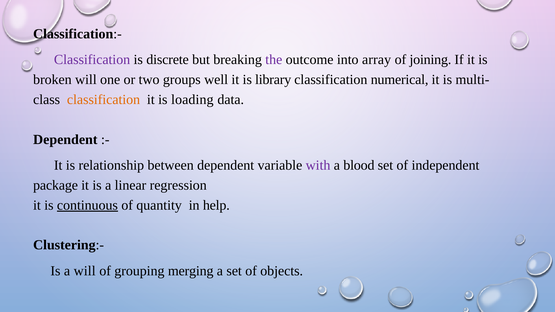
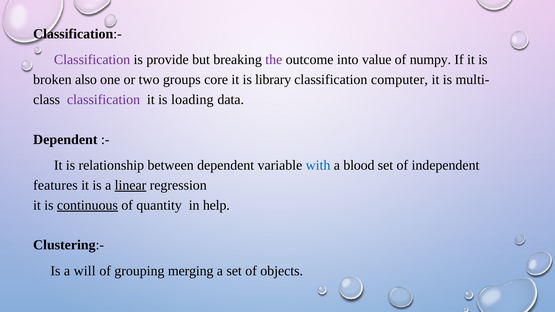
discrete: discrete -> provide (168, 60)
array: array -> value (377, 60)
joining: joining -> numpy (430, 60)
broken will: will -> also (86, 80)
well: well -> core (216, 80)
numerical: numerical -> computer (399, 80)
classification colour: orange -> purple (104, 100)
with colour: purple -> blue (318, 165)
package: package -> features (55, 185)
linear underline: none -> present (131, 185)
